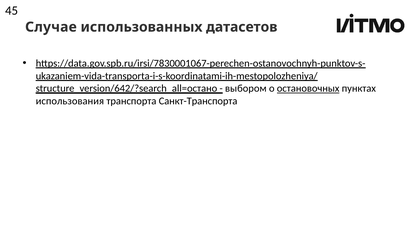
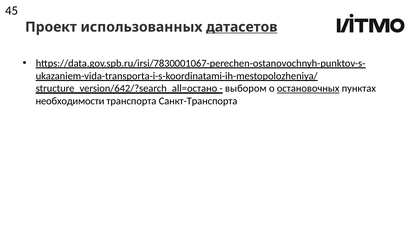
Случае: Случае -> Проект (51, 27)
датасетов underline: none -> present (242, 27)
использования: использования -> необходимости (70, 101)
